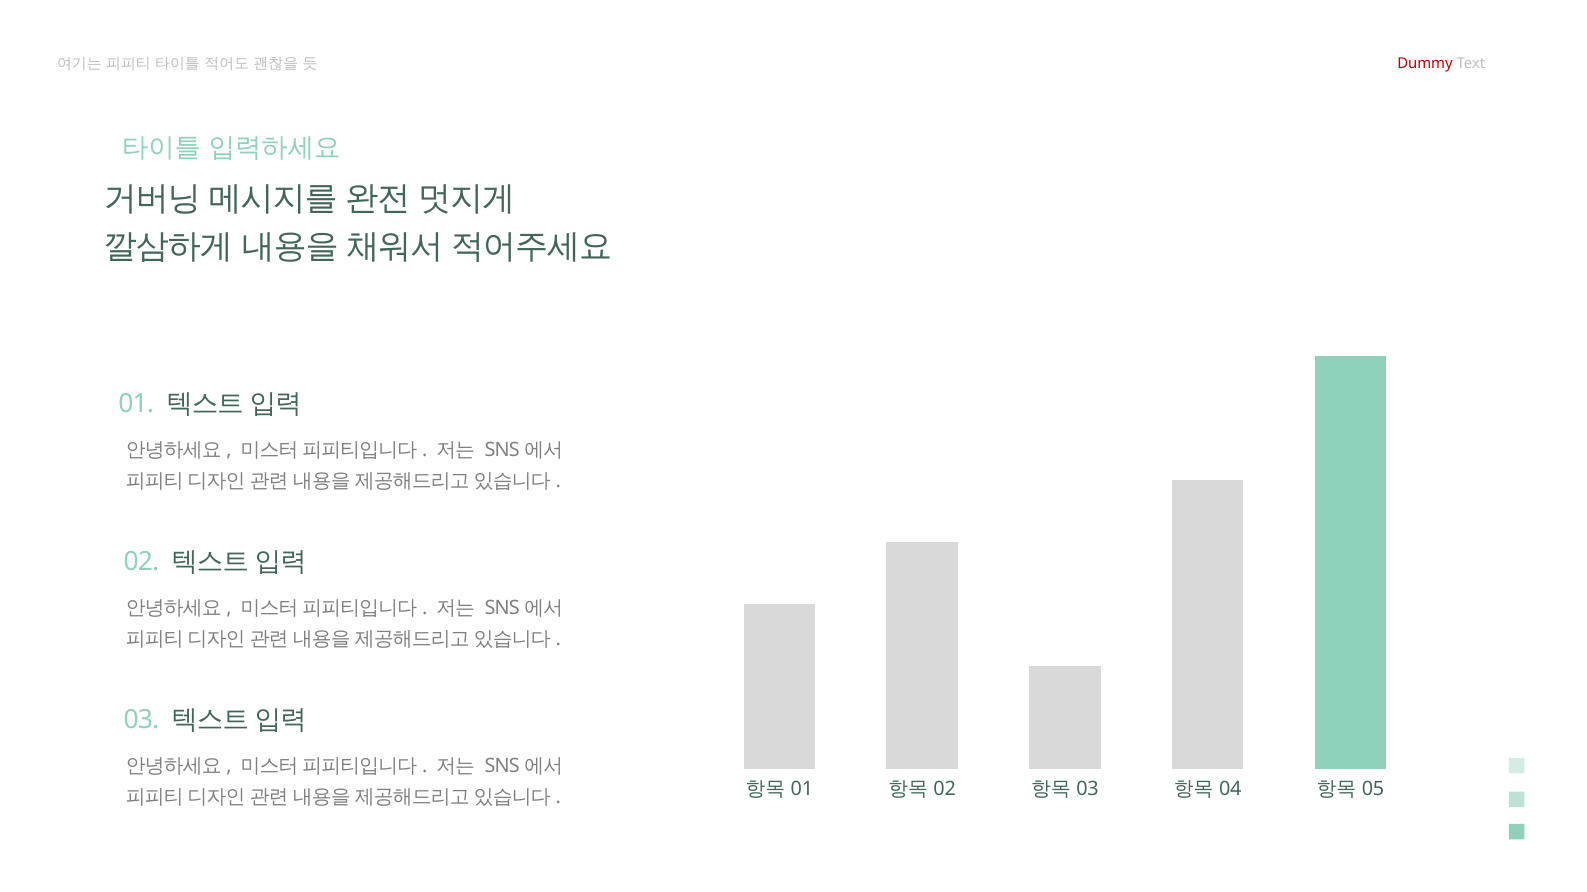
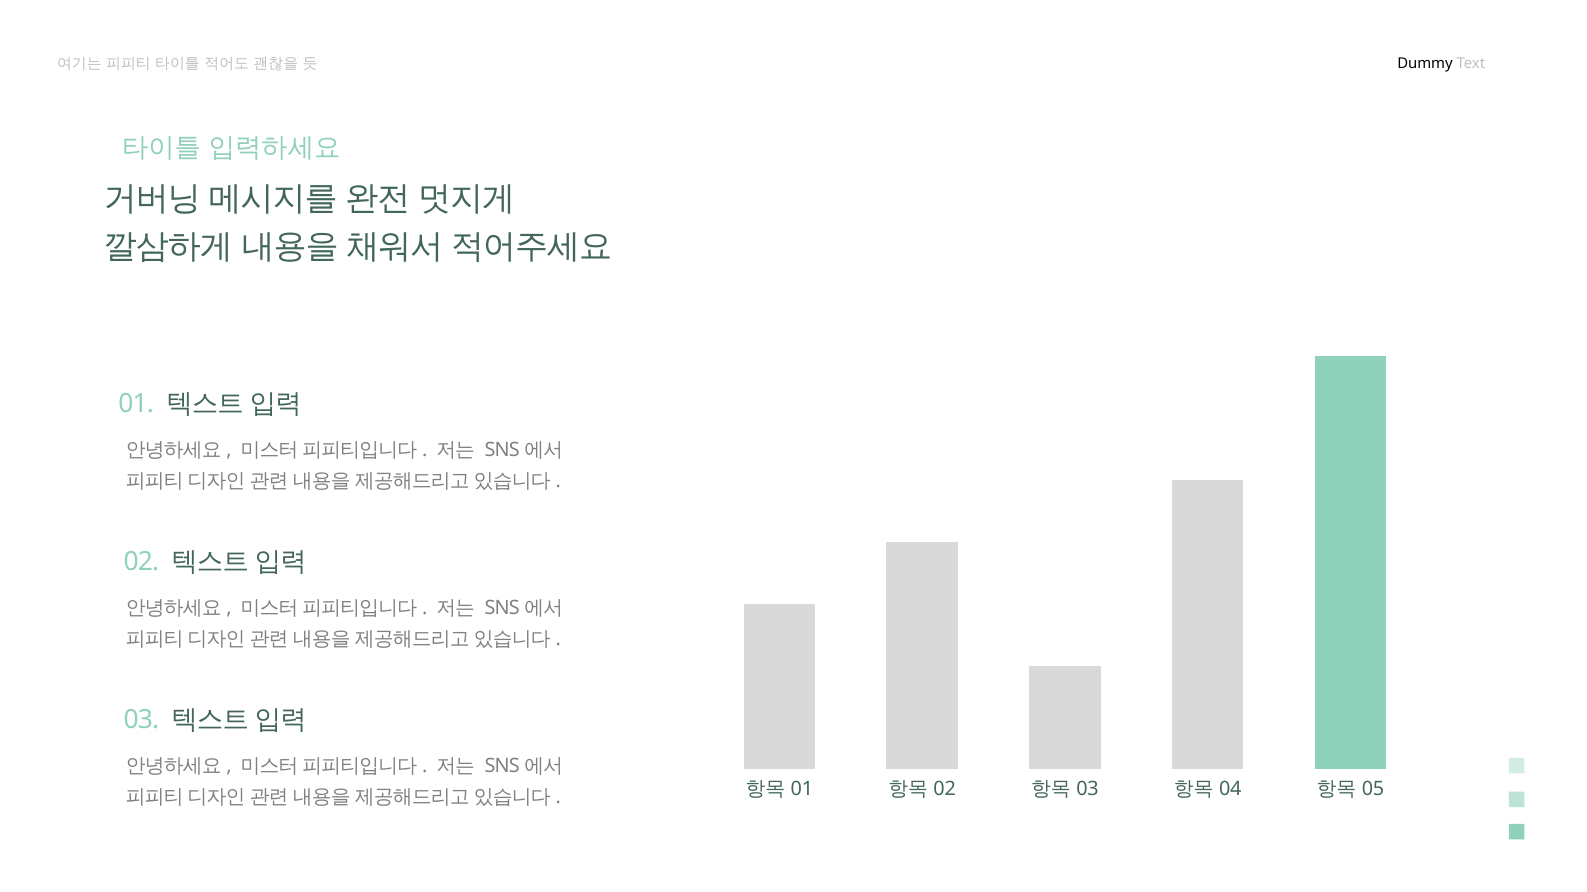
Dummy colour: red -> black (1425, 63)
